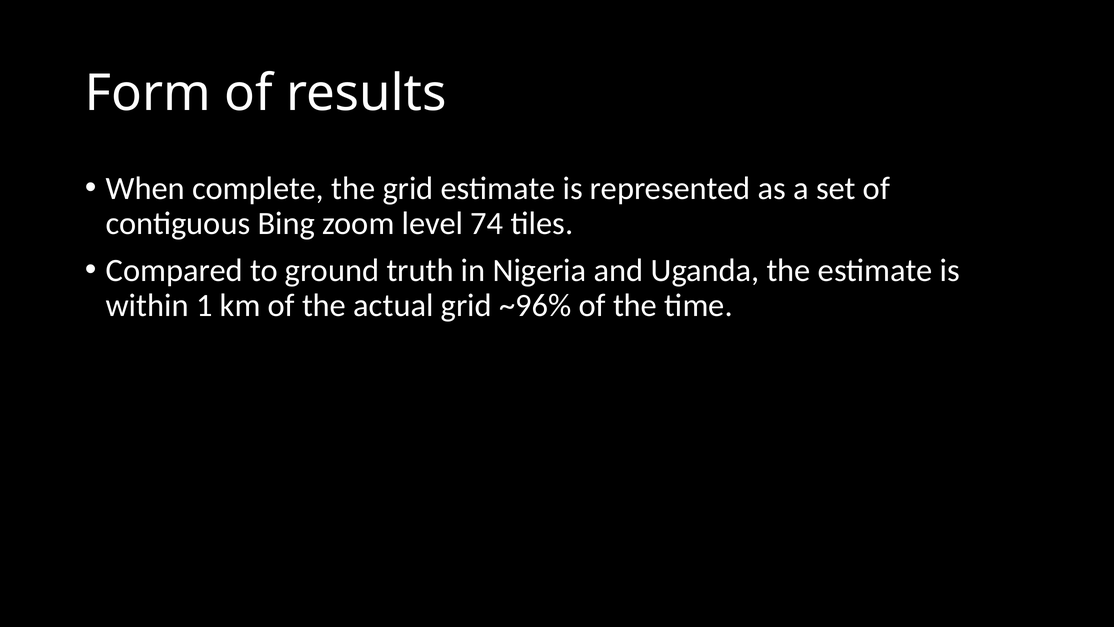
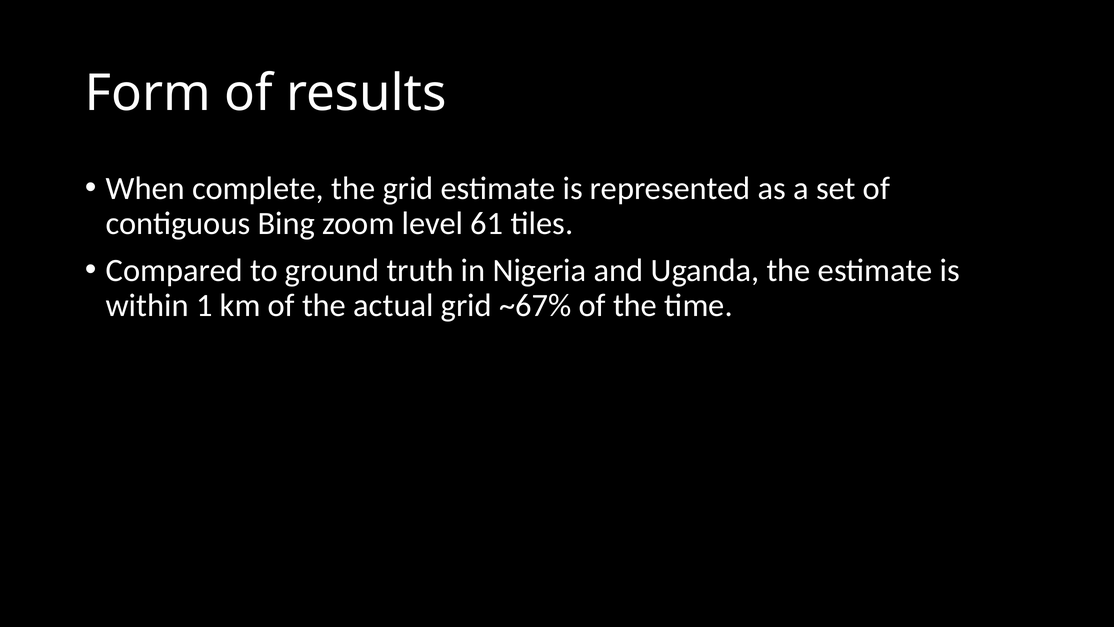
74: 74 -> 61 (487, 223)
~96%: ~96% -> ~67% (535, 305)
